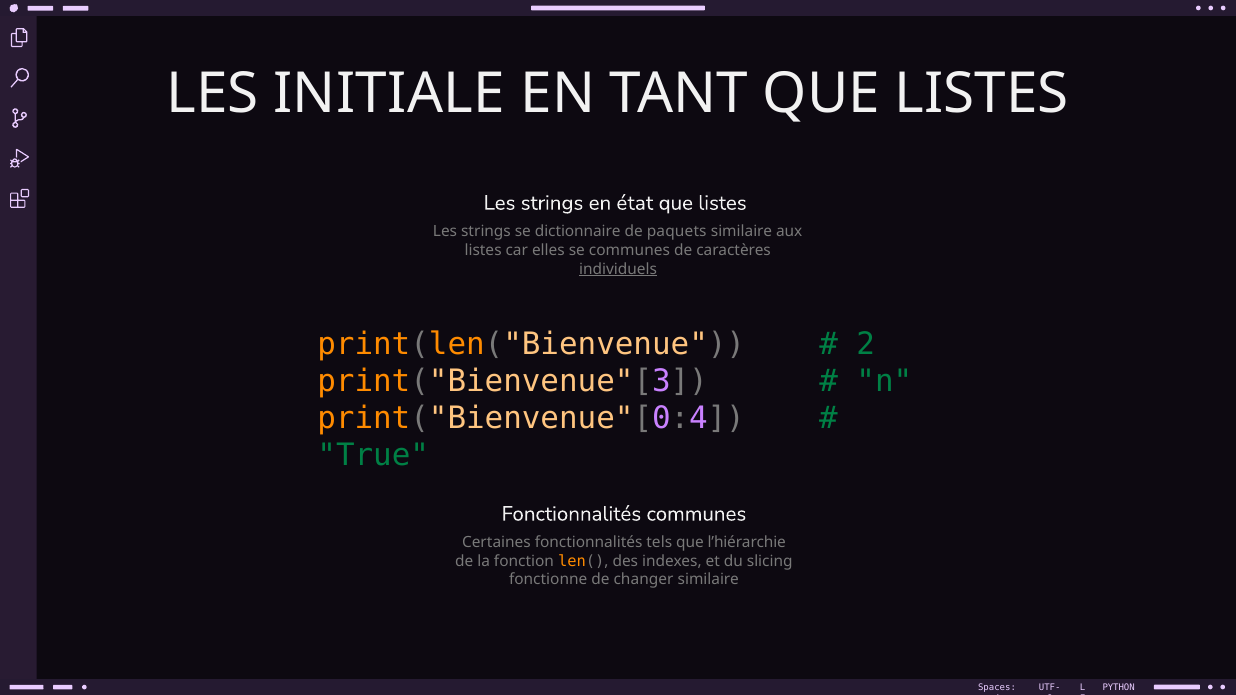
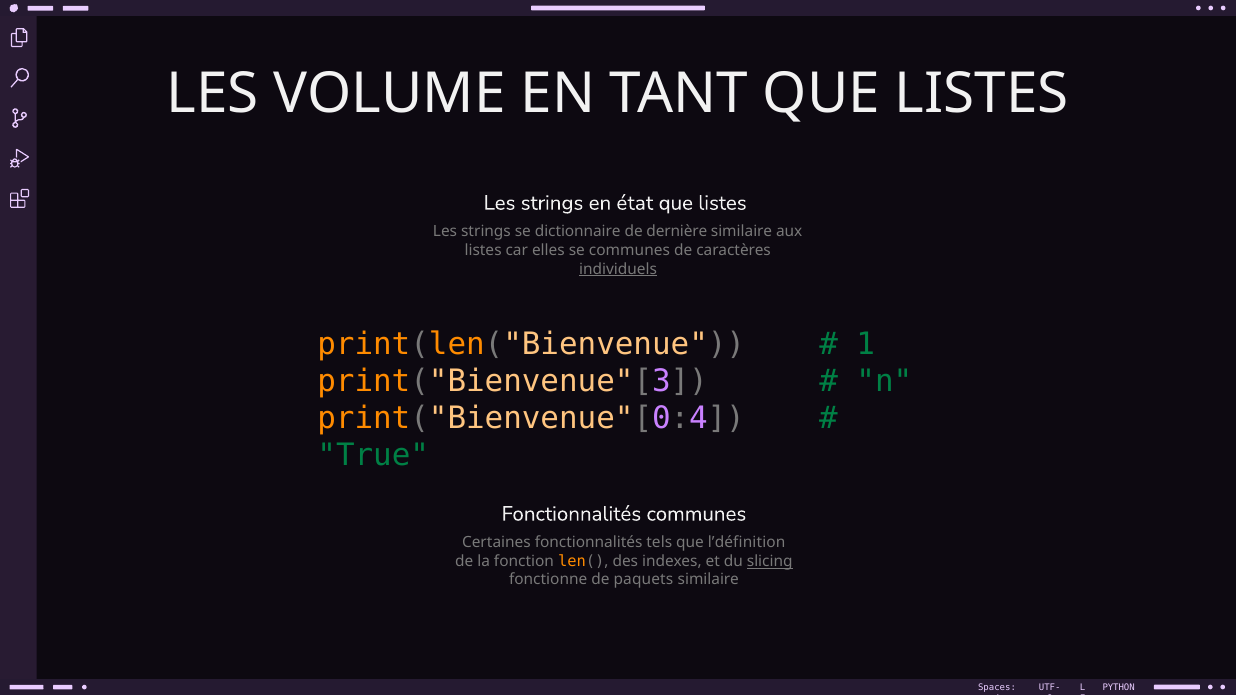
INITIALE: INITIALE -> VOLUME (390, 94)
paquets: paquets -> dernière (677, 232)
2: 2 -> 1 (866, 344)
l’hiérarchie: l’hiérarchie -> l’définition (747, 543)
slicing underline: none -> present (770, 562)
changer: changer -> paquets (643, 580)
